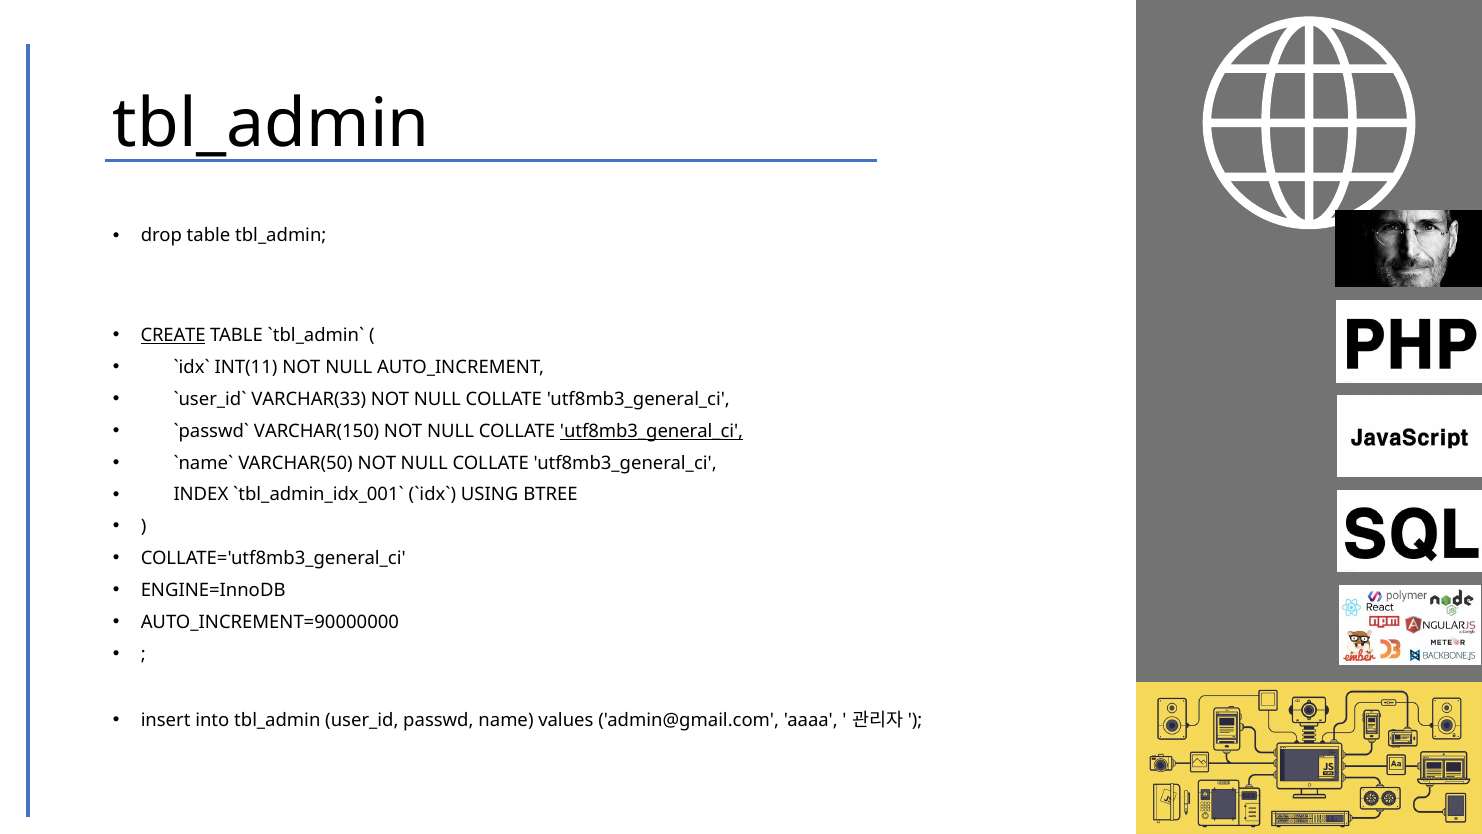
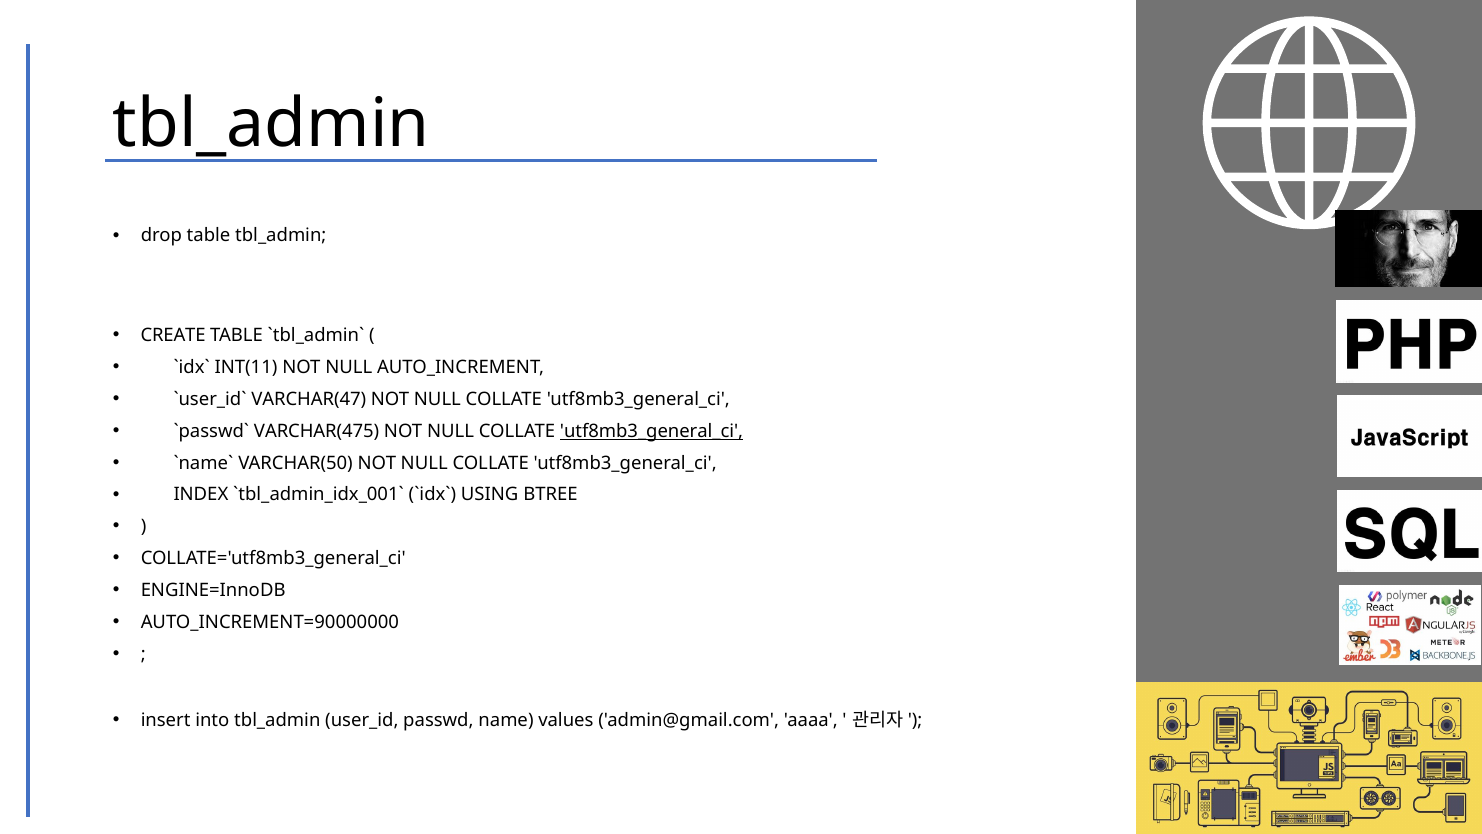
CREATE underline: present -> none (173, 335)
VARCHAR(33: VARCHAR(33 -> VARCHAR(47 (309, 399)
VARCHAR(150: VARCHAR(150 -> VARCHAR(475 (317, 431)
